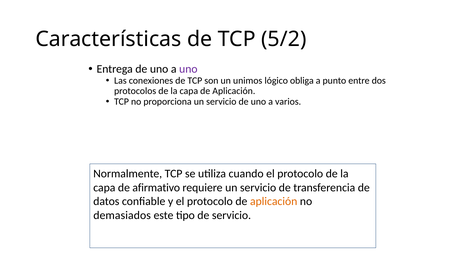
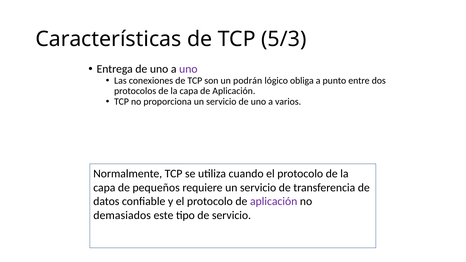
5/2: 5/2 -> 5/3 (284, 39)
unimos: unimos -> podrán (248, 81)
afirmativo: afirmativo -> pequeños (156, 188)
aplicación colour: orange -> purple (274, 202)
